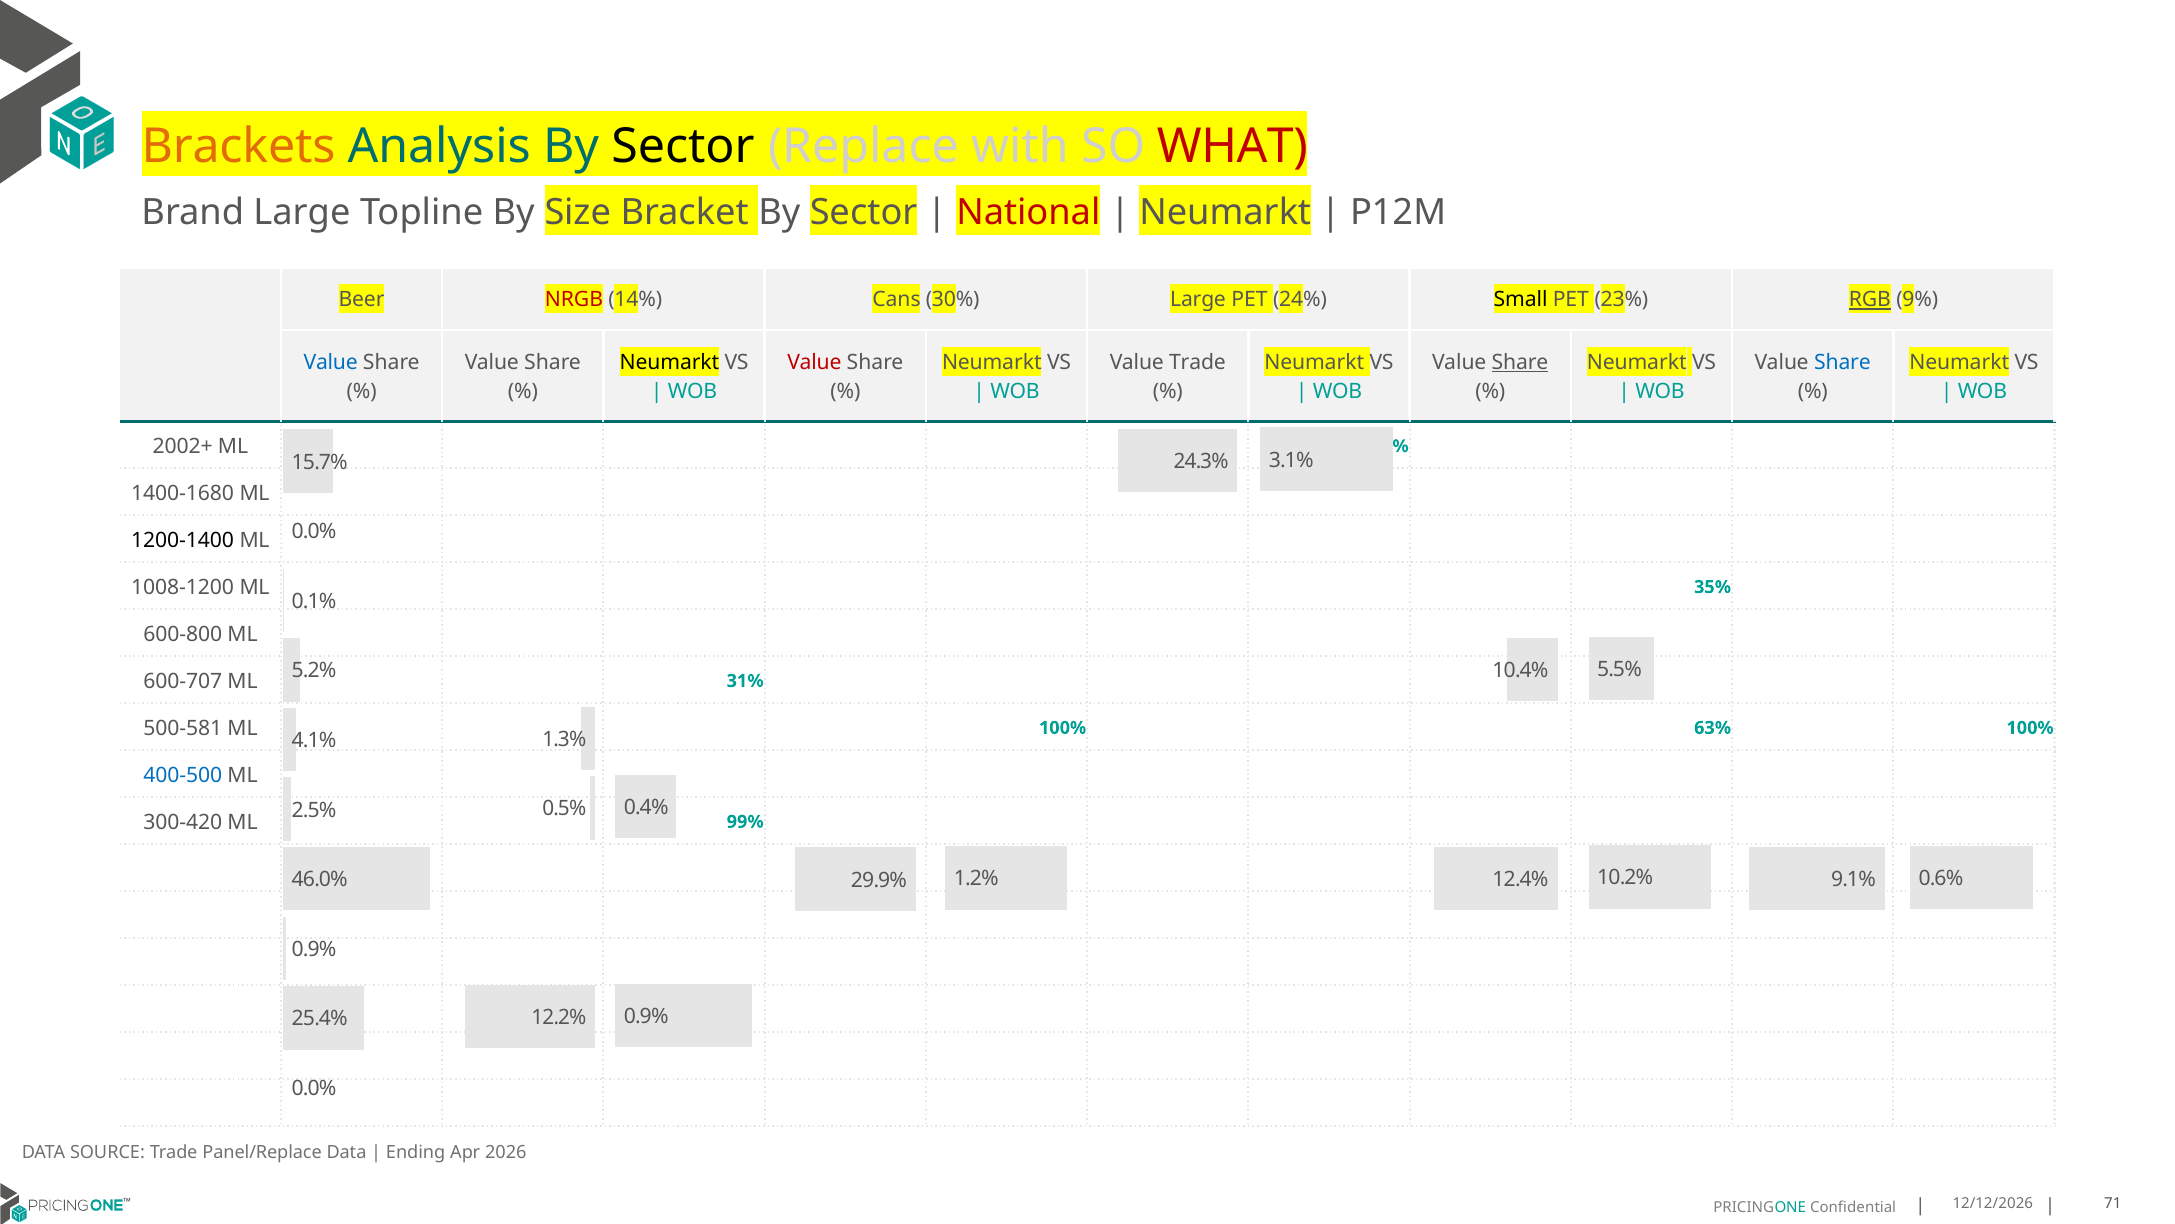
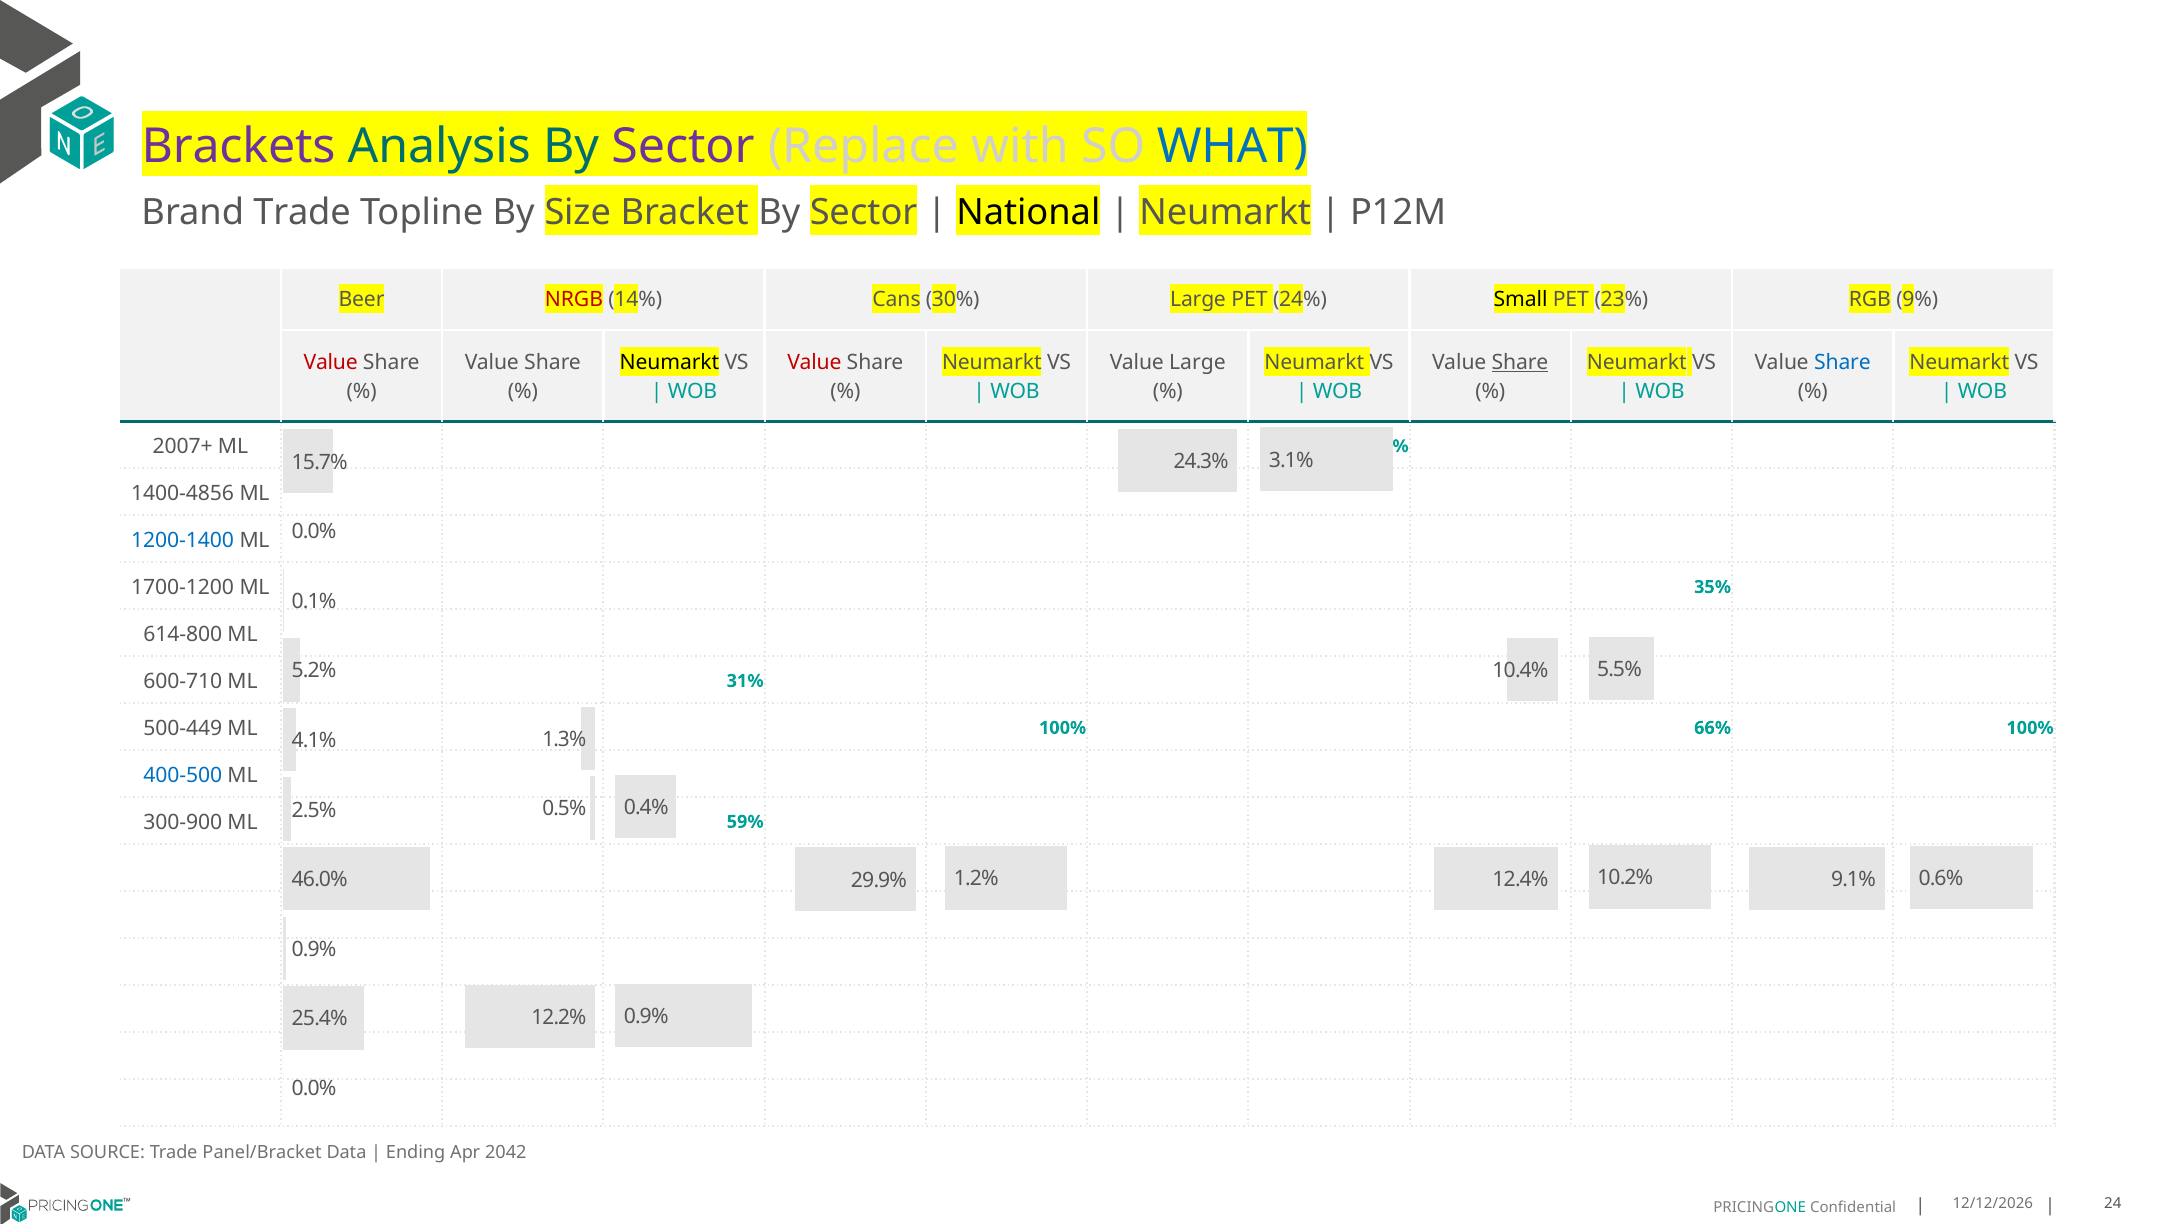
Brackets colour: orange -> purple (239, 146)
Sector colour: black -> purple (683, 146)
WHAT colour: red -> blue (1232, 146)
Brand Large: Large -> Trade (302, 212)
National colour: red -> black (1028, 212)
RGB underline: present -> none (1870, 300)
Value colour: blue -> red (331, 362)
Value Trade: Trade -> Large (1197, 362)
2002+: 2002+ -> 2007+ (183, 446)
1400-1680: 1400-1680 -> 1400-4856 (183, 493)
1200-1400 colour: black -> blue (183, 540)
1008-1200: 1008-1200 -> 1700-1200 (183, 587)
600-800: 600-800 -> 614-800 (183, 634)
600-707: 600-707 -> 600-710 (183, 681)
500-581: 500-581 -> 500-449 (183, 728)
63%: 63% -> 66% (1713, 728)
300-420: 300-420 -> 300-900 (183, 822)
99%: 99% -> 59% (745, 821)
Panel/Replace: Panel/Replace -> Panel/Bracket (262, 1152)
2026: 2026 -> 2042 (506, 1152)
71: 71 -> 24 (2113, 1203)
